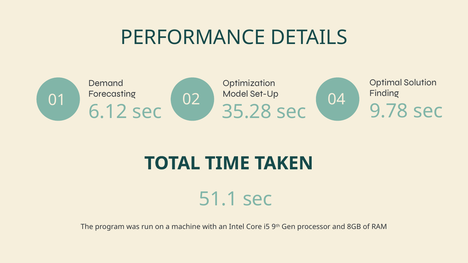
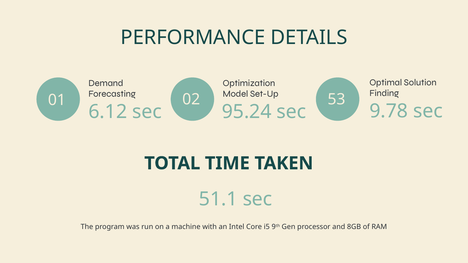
04: 04 -> 53 (336, 99)
35.28: 35.28 -> 95.24 (247, 112)
